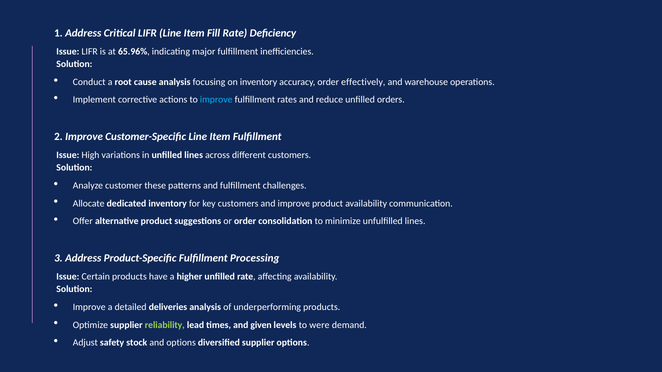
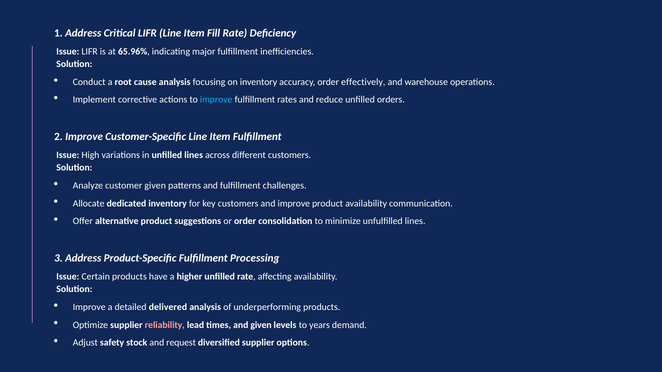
customer these: these -> given (155, 186)
deliveries: deliveries -> delivered (168, 307)
reliability colour: light green -> pink (165, 325)
were: were -> years (320, 325)
and options: options -> request (181, 343)
